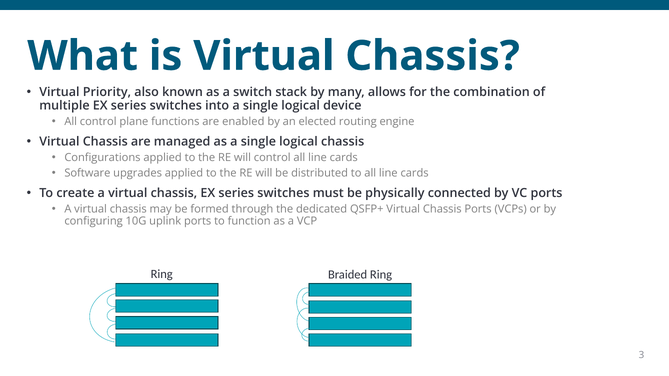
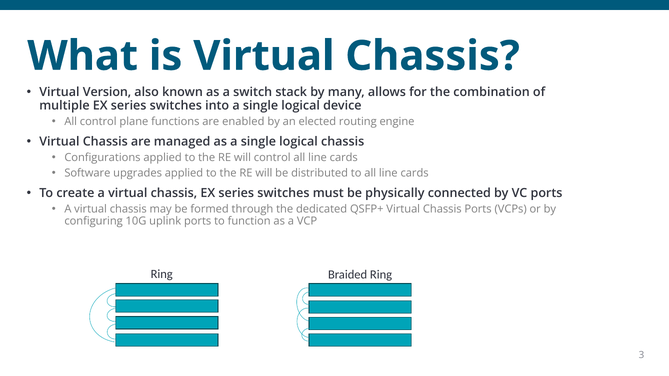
Priority: Priority -> Version (107, 92)
